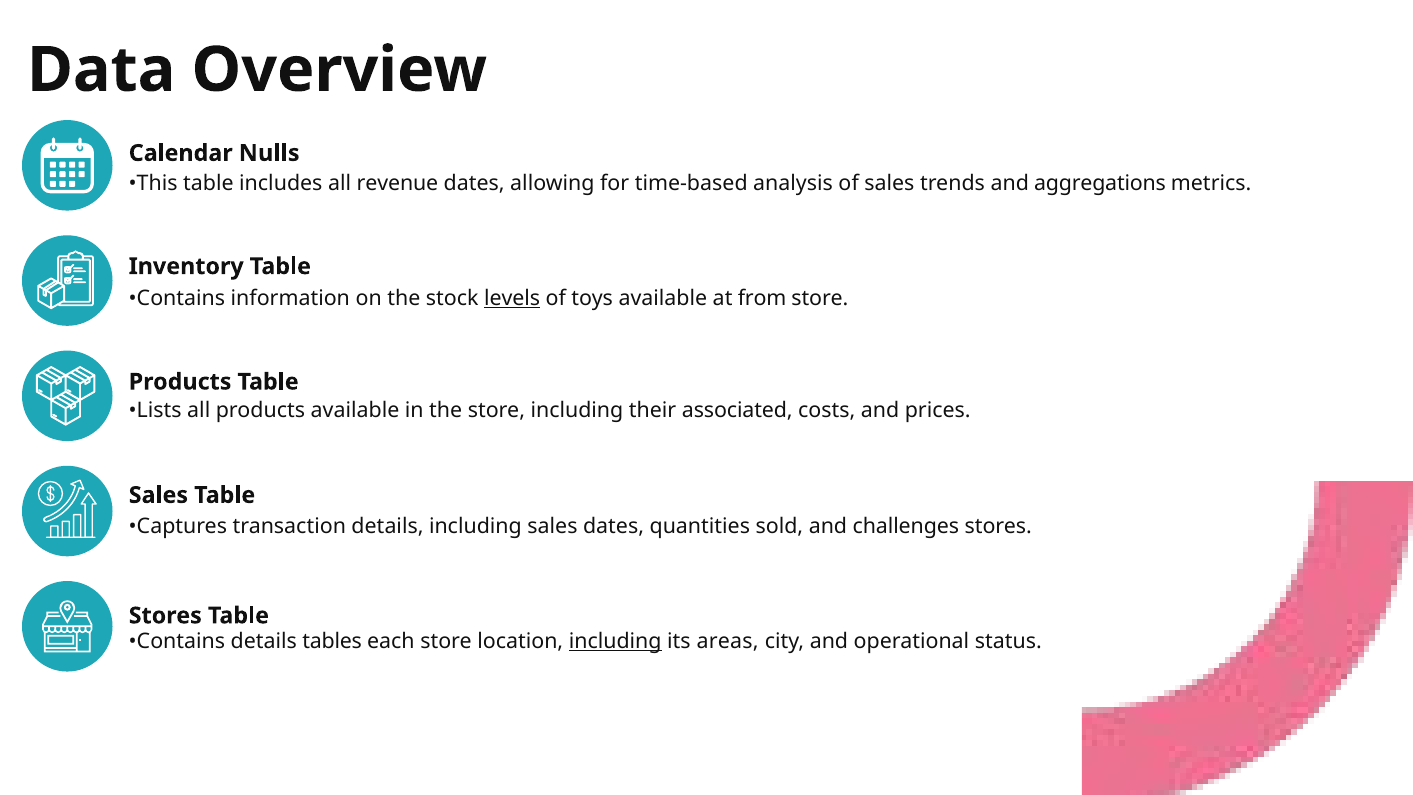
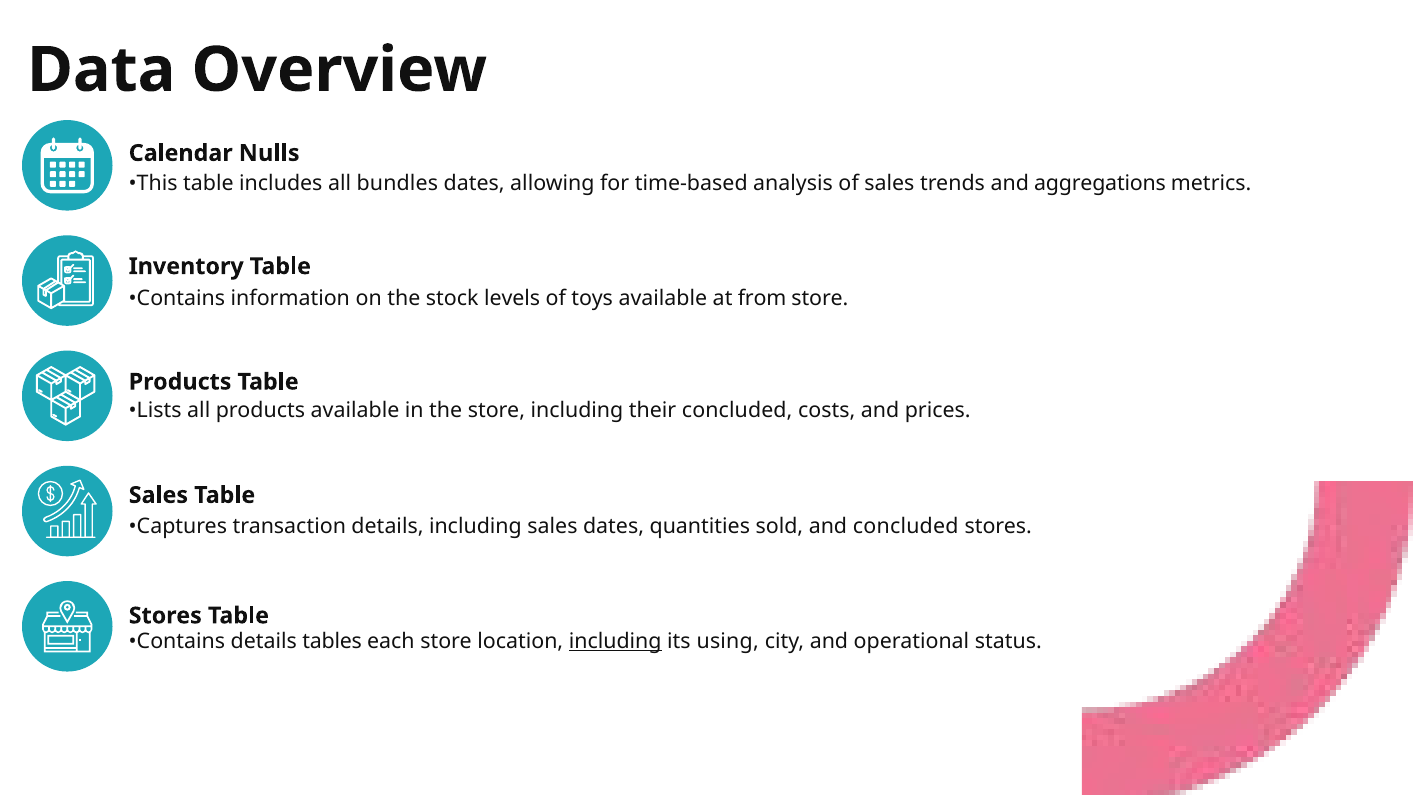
revenue: revenue -> bundles (397, 183)
levels underline: present -> none (512, 299)
their associated: associated -> concluded (737, 411)
and challenges: challenges -> concluded (906, 526)
areas: areas -> using (728, 641)
